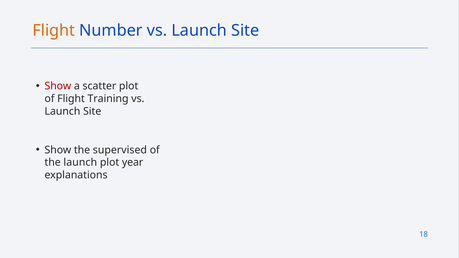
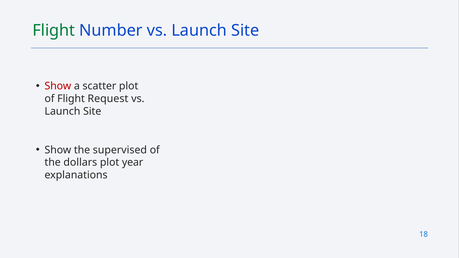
Flight colour: orange -> green (54, 31)
Training: Training -> Request (108, 99)
the launch: launch -> dollars (80, 163)
